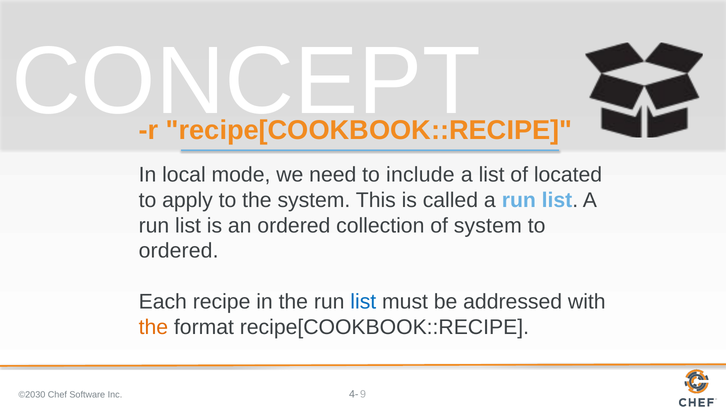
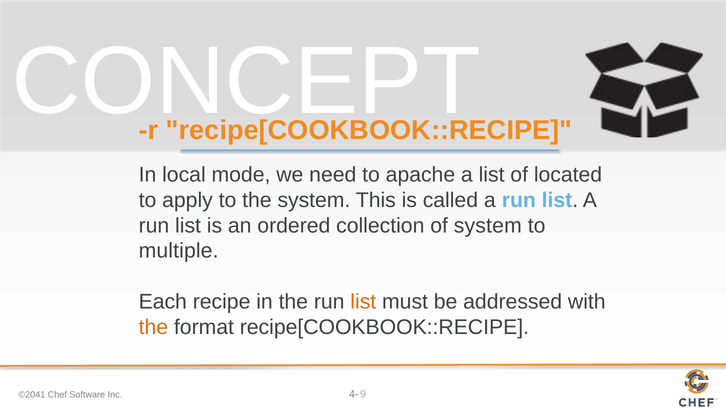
include: include -> apache (420, 175)
ordered: ordered -> multiple (179, 251)
list colour: blue -> orange (363, 302)
©2030: ©2030 -> ©2041 (32, 395)
